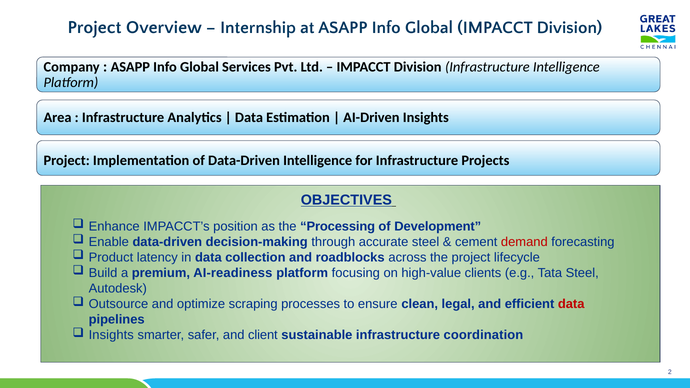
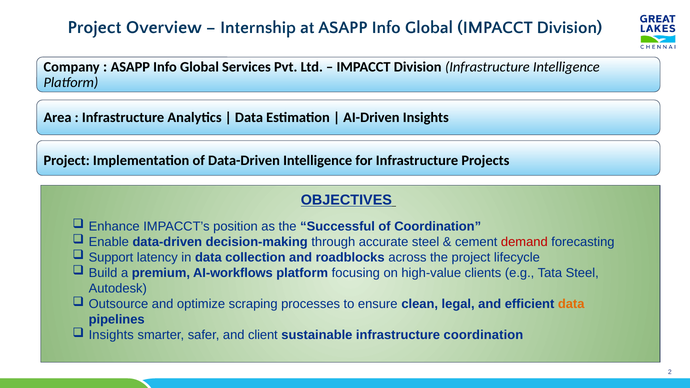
Processing: Processing -> Successful (338, 226)
of Development: Development -> Coordination (438, 226)
Product: Product -> Support (111, 257)
AI-readiness: AI-readiness -> AI-workflows (233, 273)
data colour: red -> orange (571, 304)
